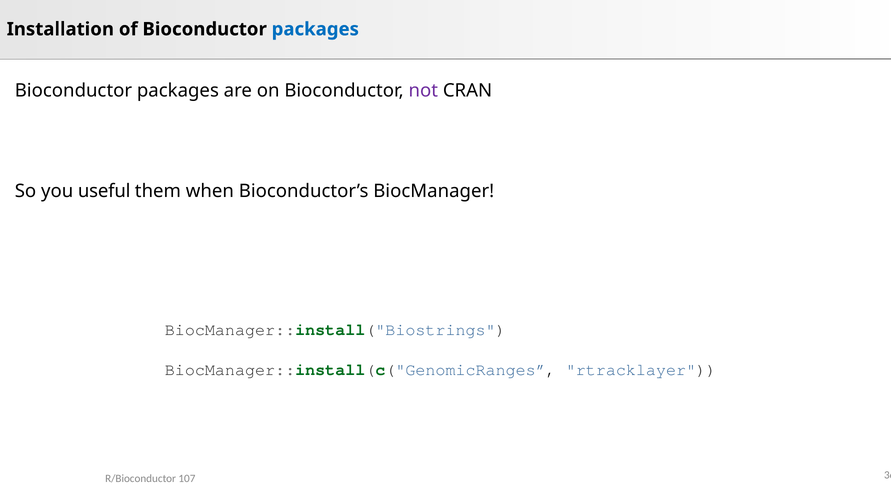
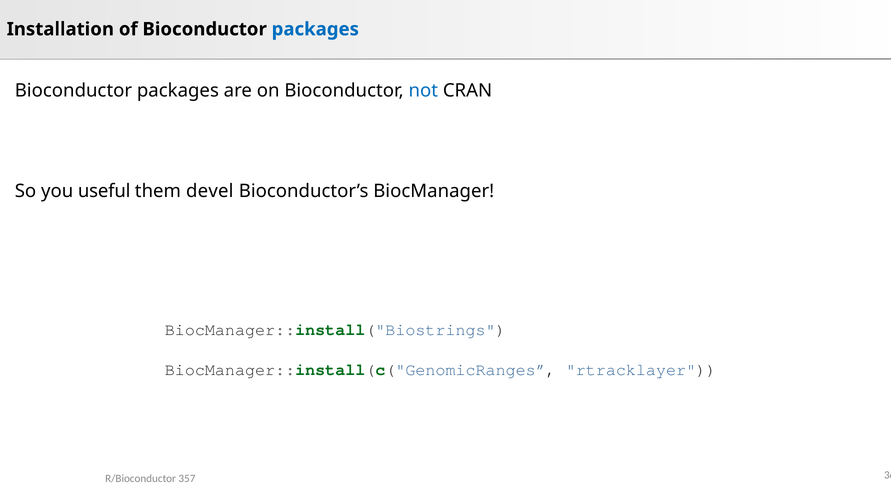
not colour: purple -> blue (423, 91)
when: when -> devel (210, 191)
107: 107 -> 357 (187, 479)
